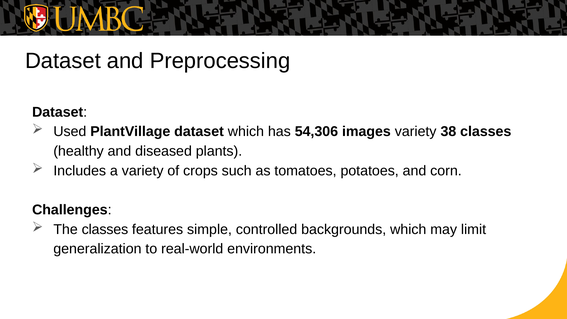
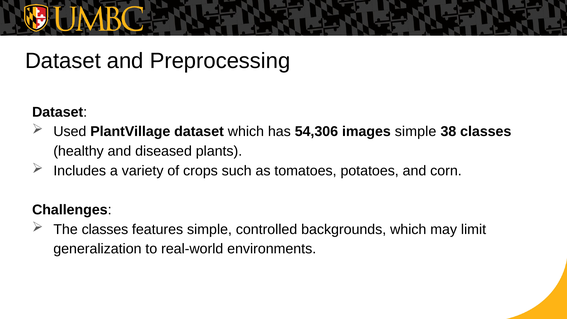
images variety: variety -> simple (416, 132)
